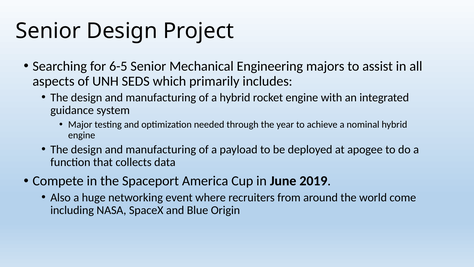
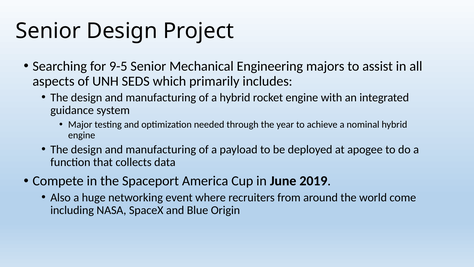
6-5: 6-5 -> 9-5 (118, 66)
